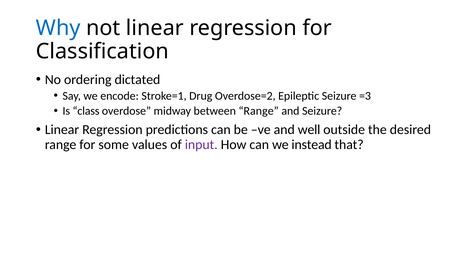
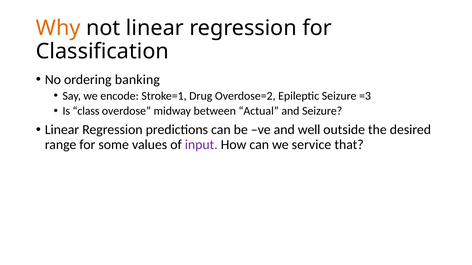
Why colour: blue -> orange (58, 28)
dictated: dictated -> banking (137, 80)
between Range: Range -> Actual (259, 111)
instead: instead -> service (311, 145)
